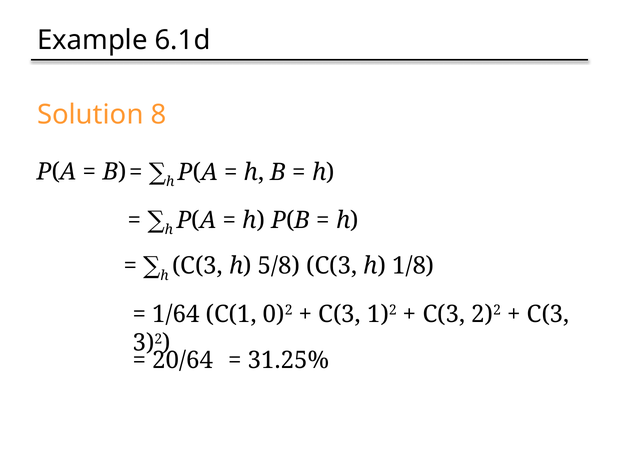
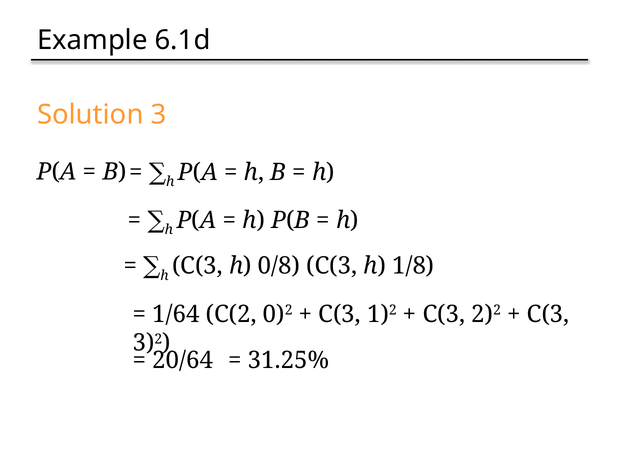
8: 8 -> 3 (159, 115)
5/8: 5/8 -> 0/8 (279, 266)
C(1: C(1 -> C(2 (231, 314)
